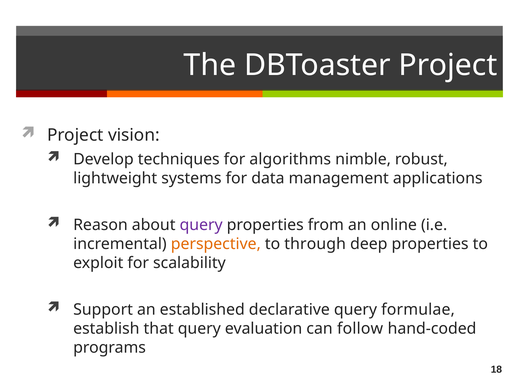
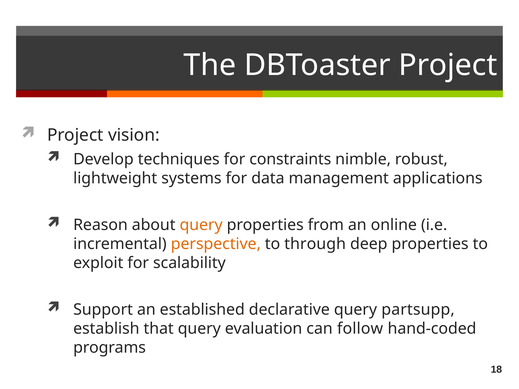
algorithms: algorithms -> constraints (290, 159)
query colour: purple -> orange (201, 225)
formulae: formulae -> partsupp (418, 310)
